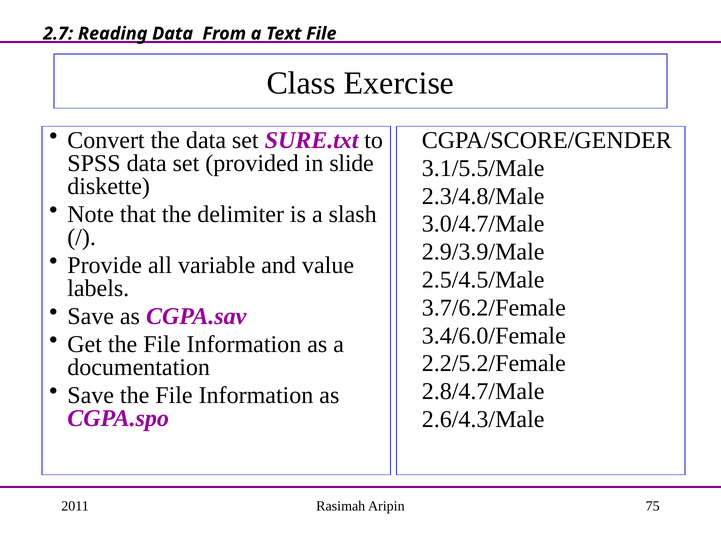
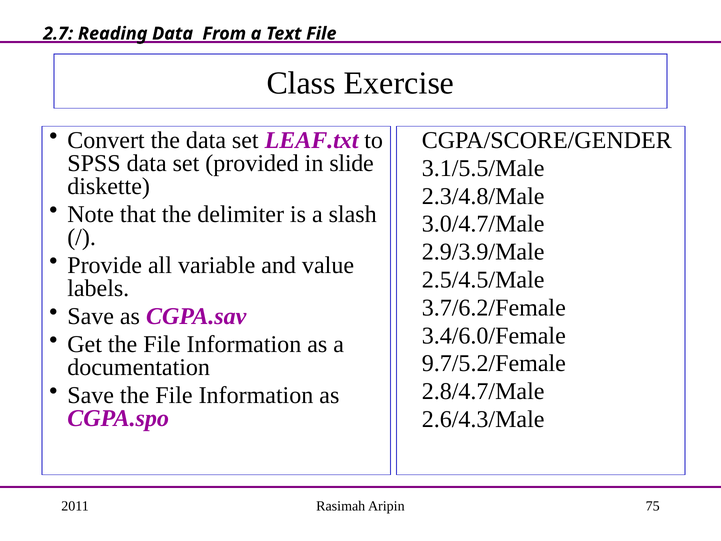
SURE.txt: SURE.txt -> LEAF.txt (312, 140)
2.2/5.2/Female: 2.2/5.2/Female -> 9.7/5.2/Female (494, 363)
